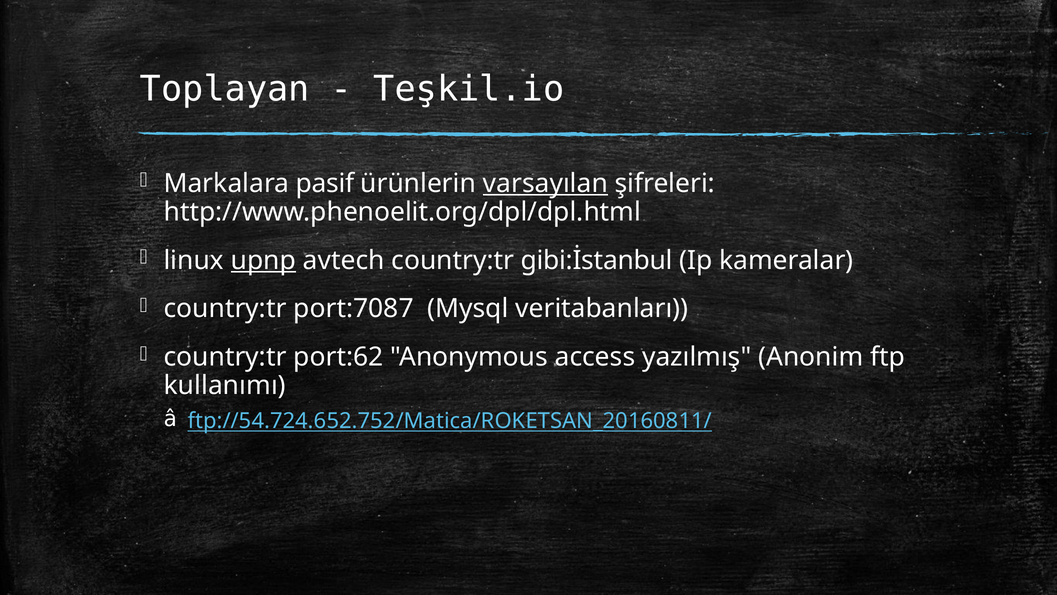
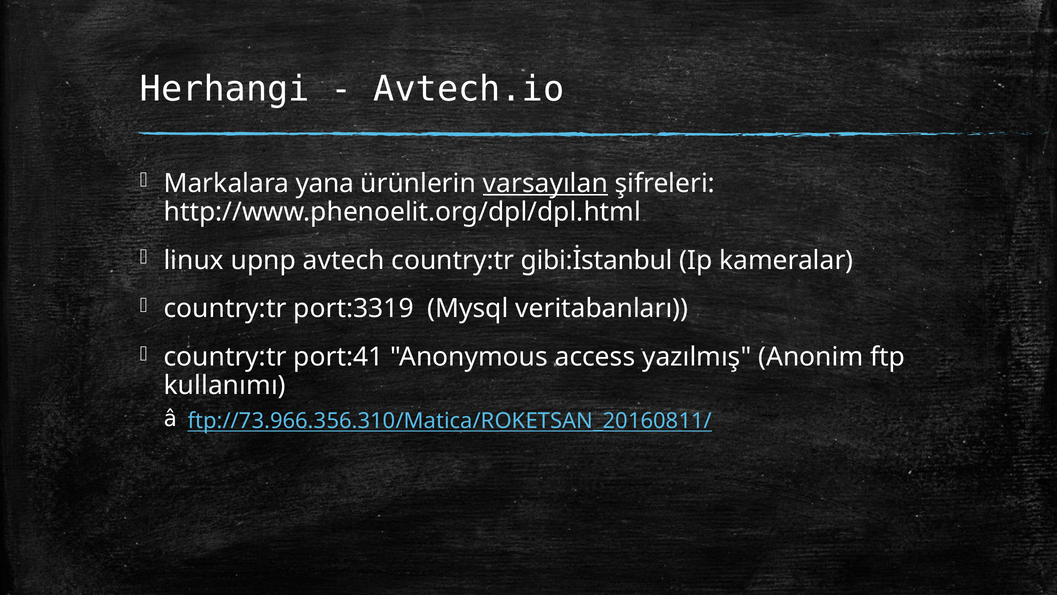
Toplayan: Toplayan -> Herhangi (225, 89)
Teşkil.io: Teşkil.io -> Avtech.io (469, 89)
pasif: pasif -> yana (325, 183)
upnp underline: present -> none (263, 260)
port:7087: port:7087 -> port:3319 (354, 309)
port:62: port:62 -> port:41 (338, 357)
ftp://54.724.652.752/Matica/ROKETSAN_20160811/: ftp://54.724.652.752/Matica/ROKETSAN_20160811/ -> ftp://73.966.356.310/Matica/ROKETSAN_20160811/ (450, 421)
